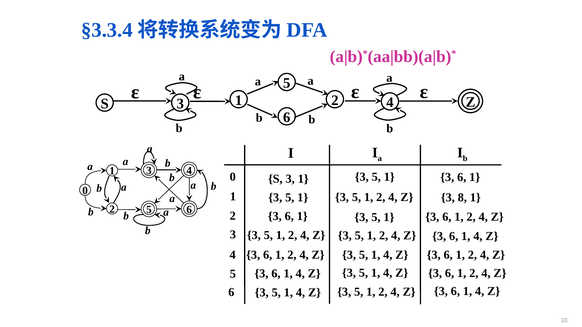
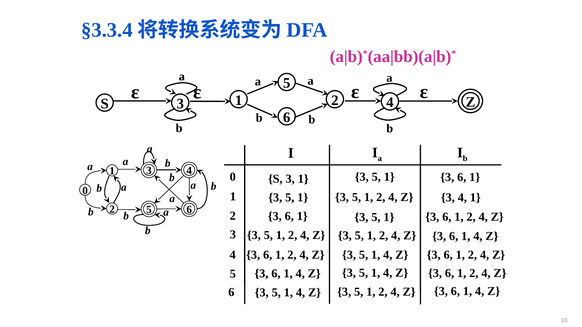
4 Z 3 8: 8 -> 4 (462, 198)
